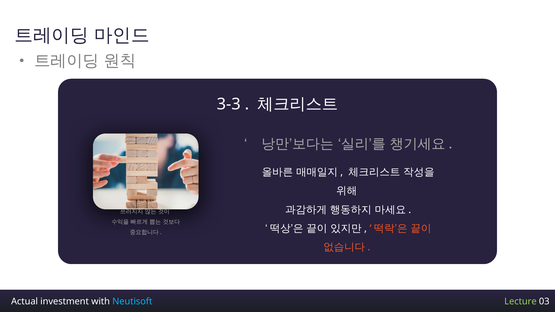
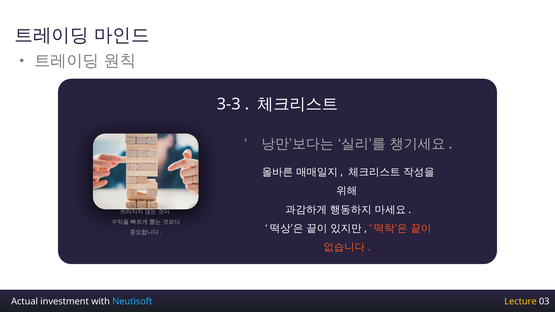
Lecture colour: light green -> yellow (520, 301)
